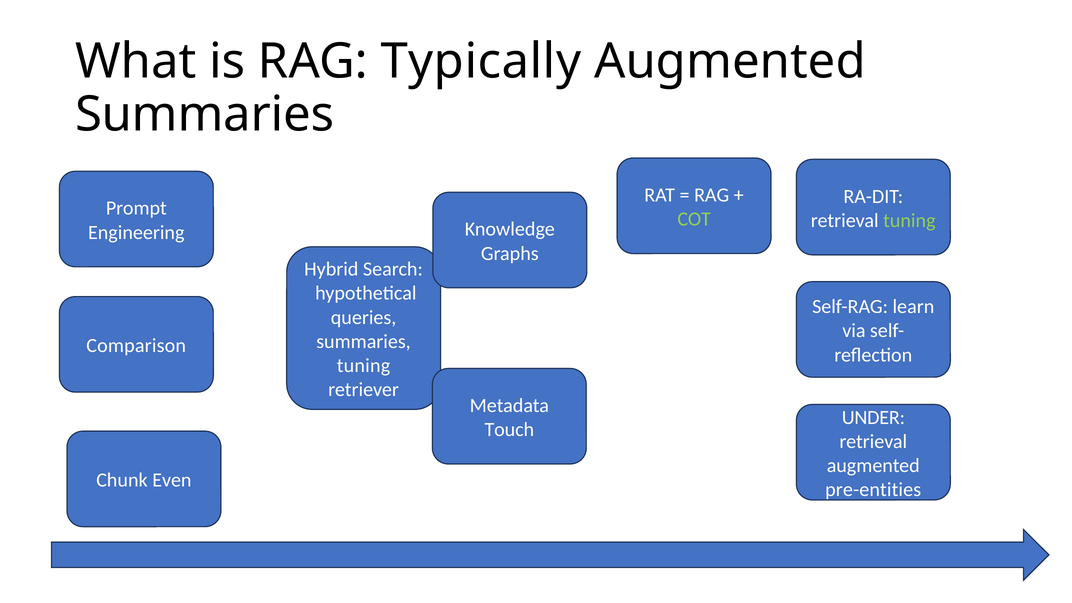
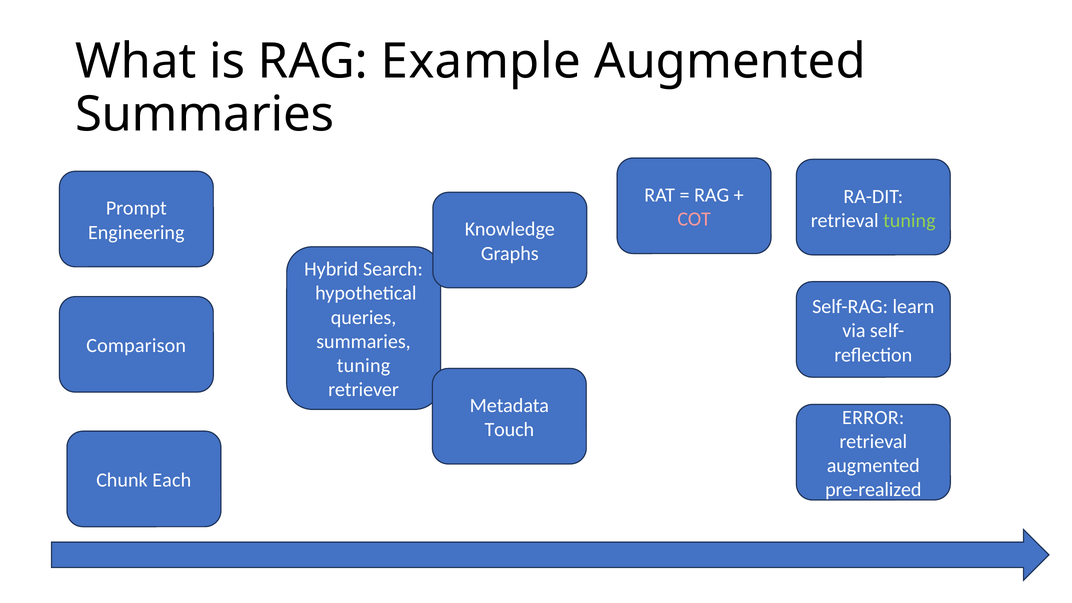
Typically: Typically -> Example (481, 62)
COT colour: light green -> pink (694, 219)
UNDER: UNDER -> ERROR (873, 417)
Even: Even -> Each (172, 480)
pre-entities: pre-entities -> pre-realized (873, 490)
